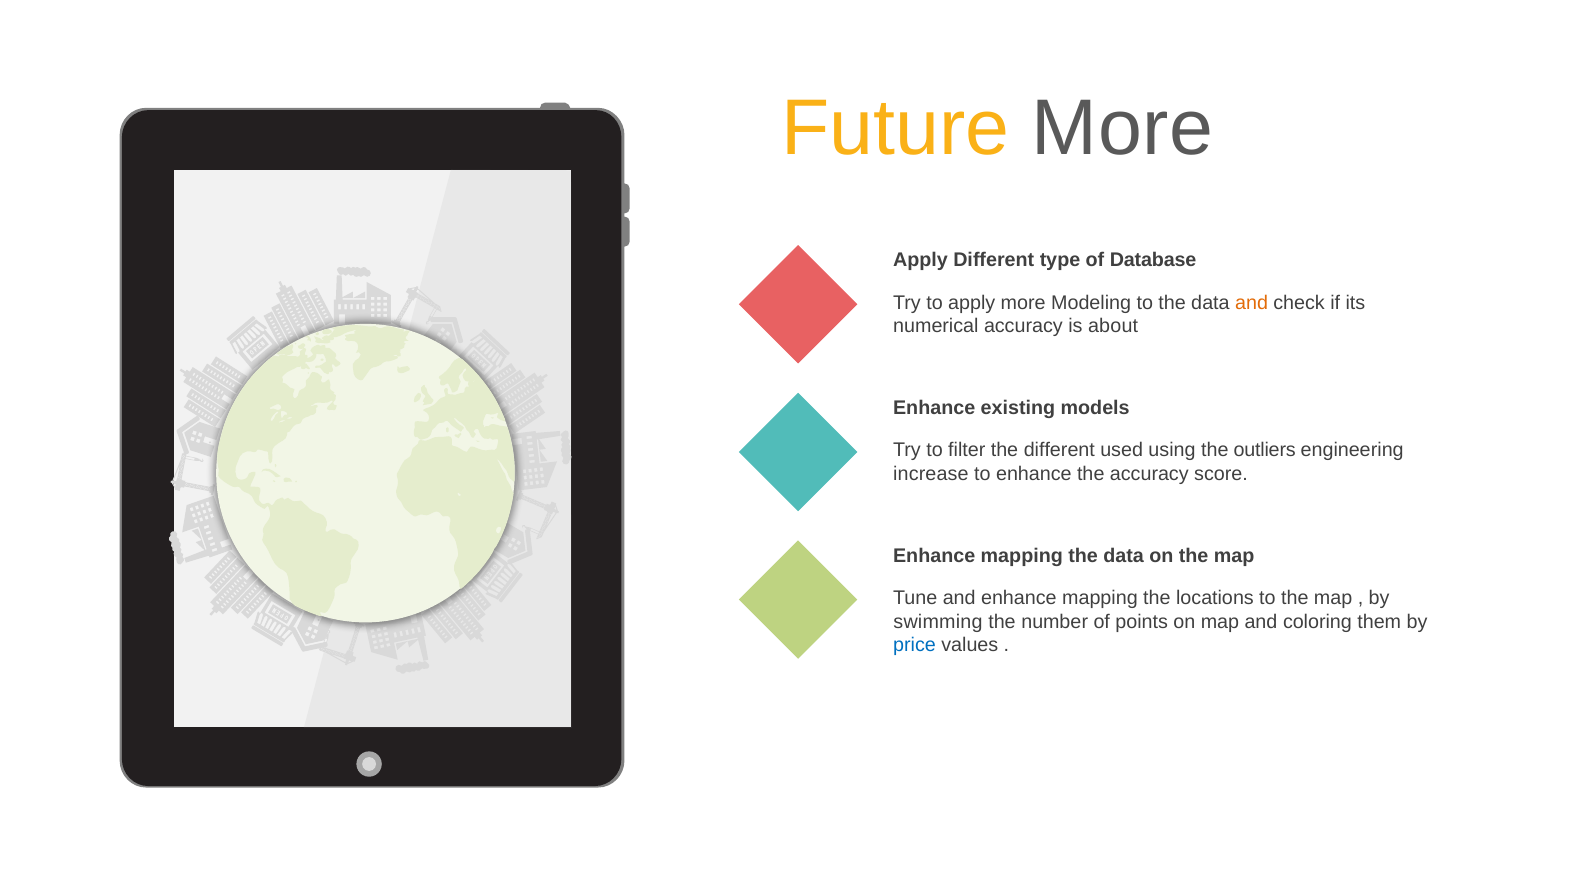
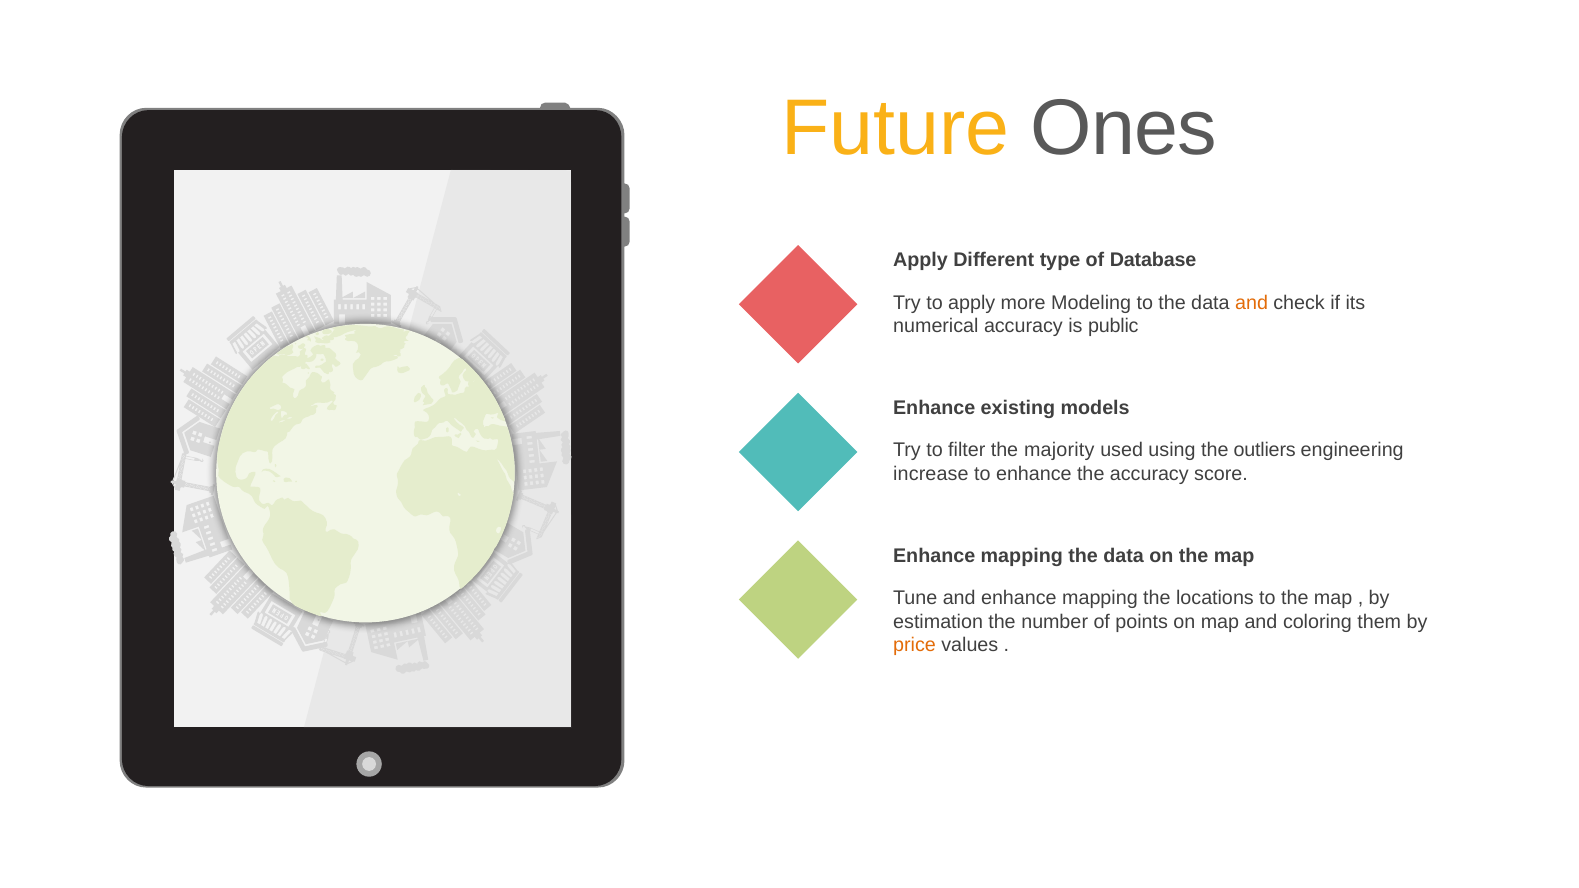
Future More: More -> Ones (1124, 128)
about: about -> public (1113, 326)
the different: different -> majority (1059, 450)
swimming: swimming -> estimation (938, 622)
price colour: blue -> orange (915, 645)
